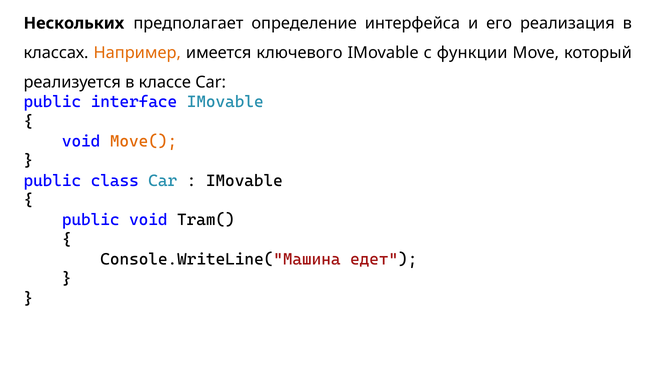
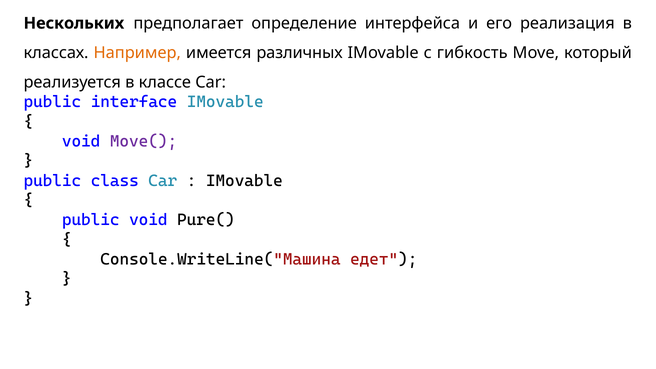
ключевого: ключевого -> различных (300, 53)
функции: функции -> гибкость (472, 53)
Move( colour: orange -> purple (143, 141)
Tram(: Tram( -> Pure( (206, 220)
